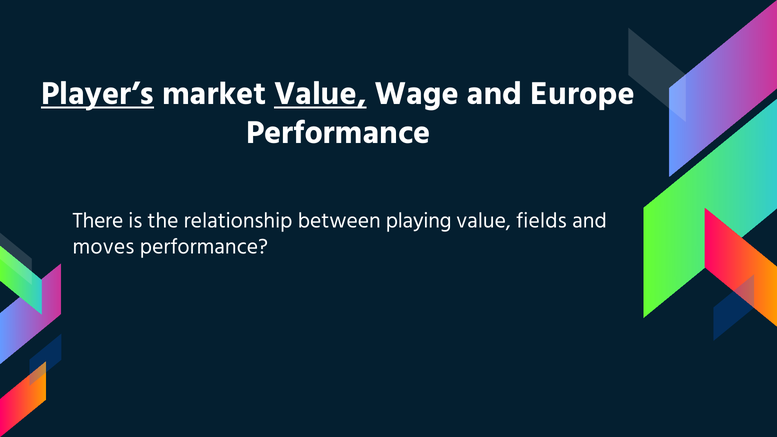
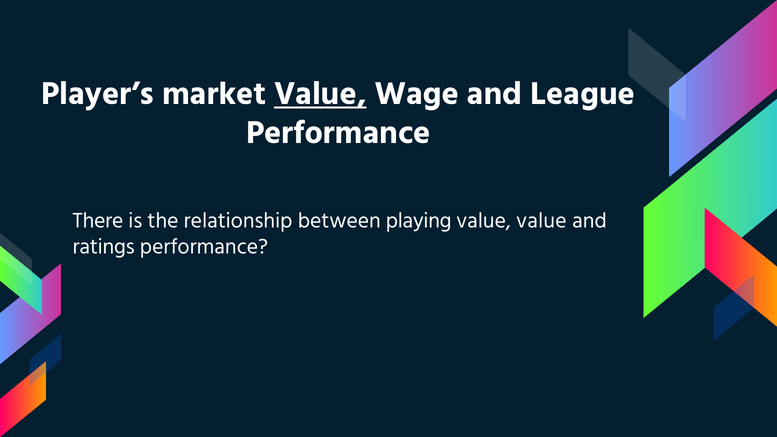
Player’s underline: present -> none (98, 94)
Europe: Europe -> League (583, 94)
value fields: fields -> value (541, 221)
moves: moves -> ratings (104, 247)
